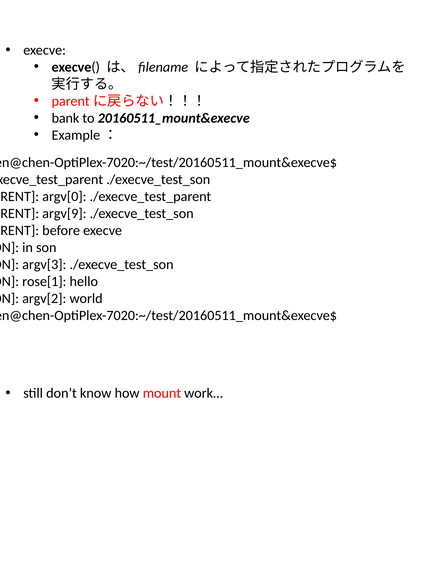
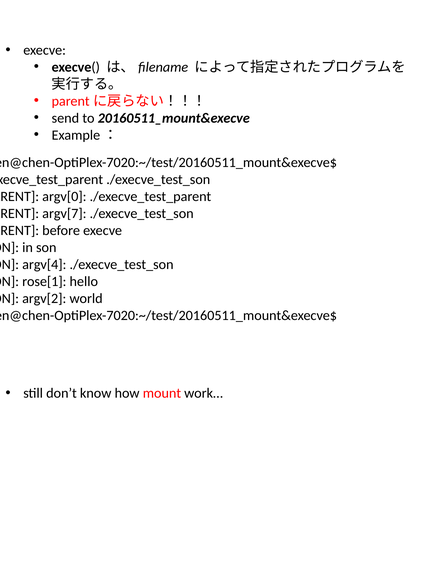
bank: bank -> send (65, 118)
argv[9: argv[9 -> argv[7 (64, 214)
argv[3: argv[3 -> argv[4 (44, 265)
